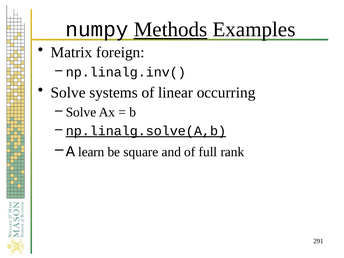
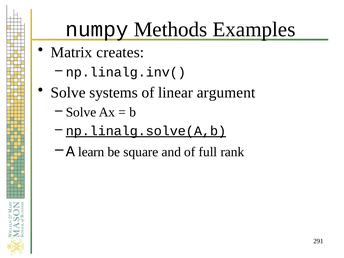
Methods underline: present -> none (171, 30)
foreign: foreign -> creates (120, 52)
occurring: occurring -> argument (226, 93)
